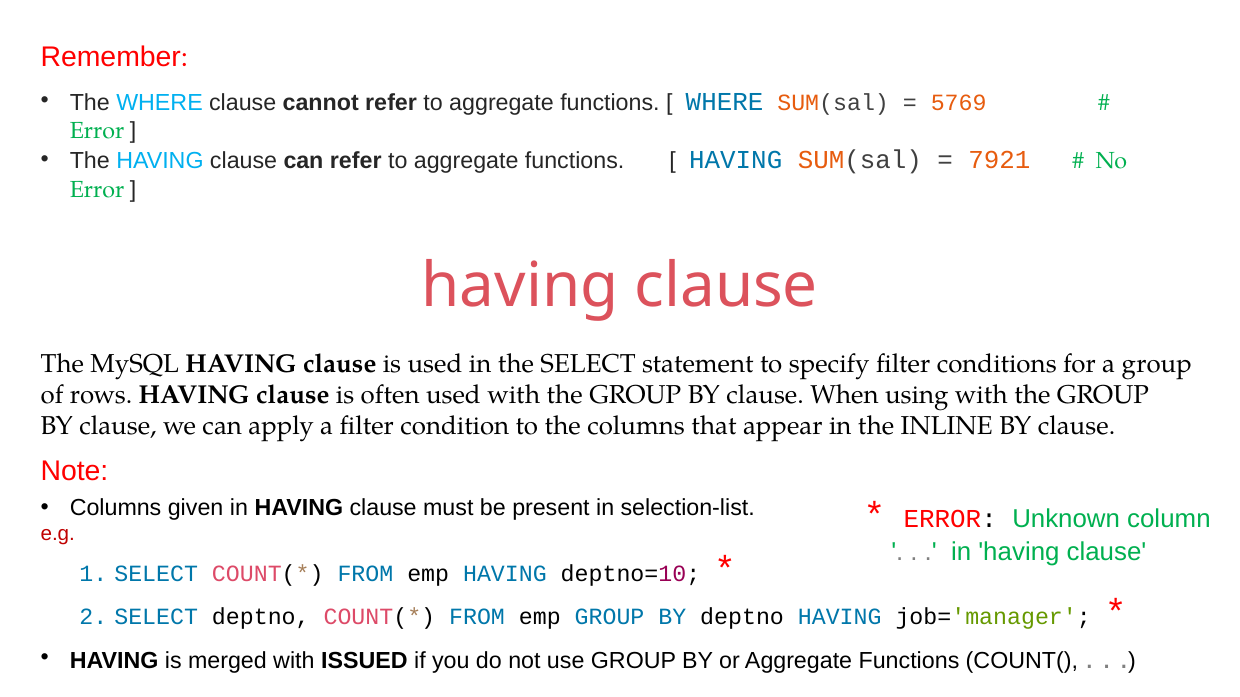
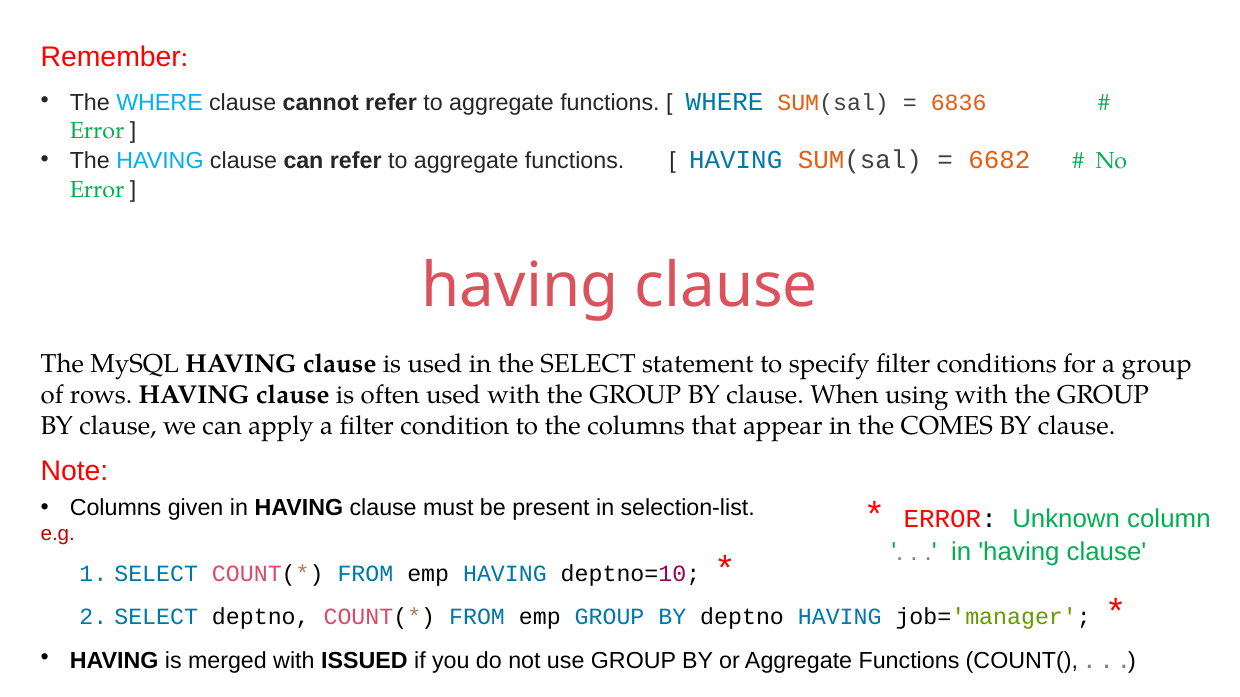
5769: 5769 -> 6836 (959, 102)
7921: 7921 -> 6682 (999, 161)
INLINE: INLINE -> COMES (947, 427)
